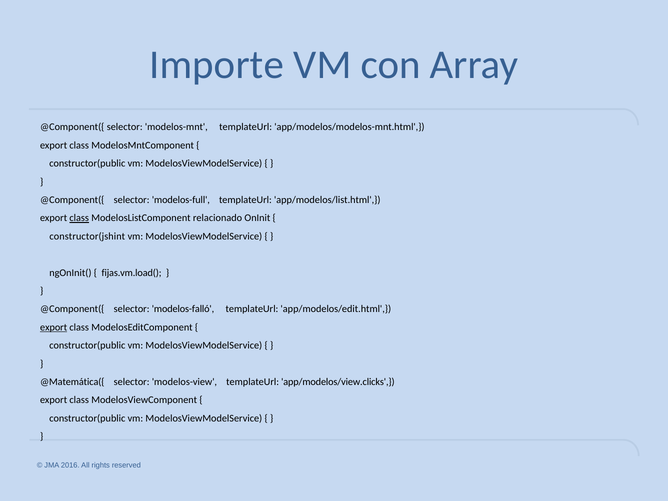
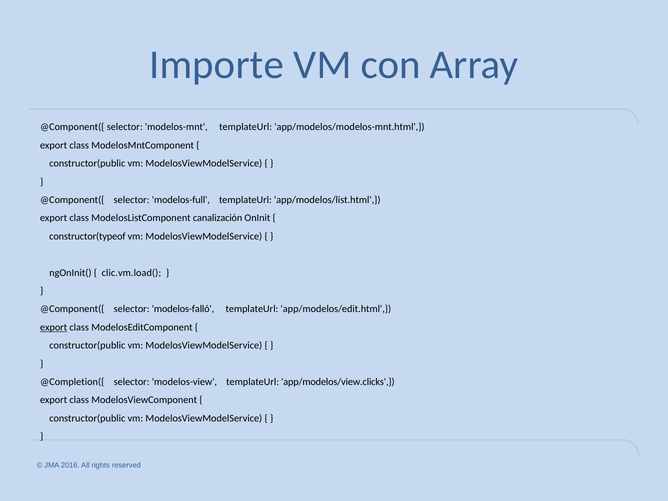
class underline: present -> none (79, 218)
relacionado: relacionado -> canalización (218, 218)
constructor(jshint: constructor(jshint -> constructor(typeof (87, 236)
fijas.vm.load(: fijas.vm.load( -> clic.vm.load( (131, 273)
@Matemática({: @Matemática({ -> @Completion({ (72, 382)
